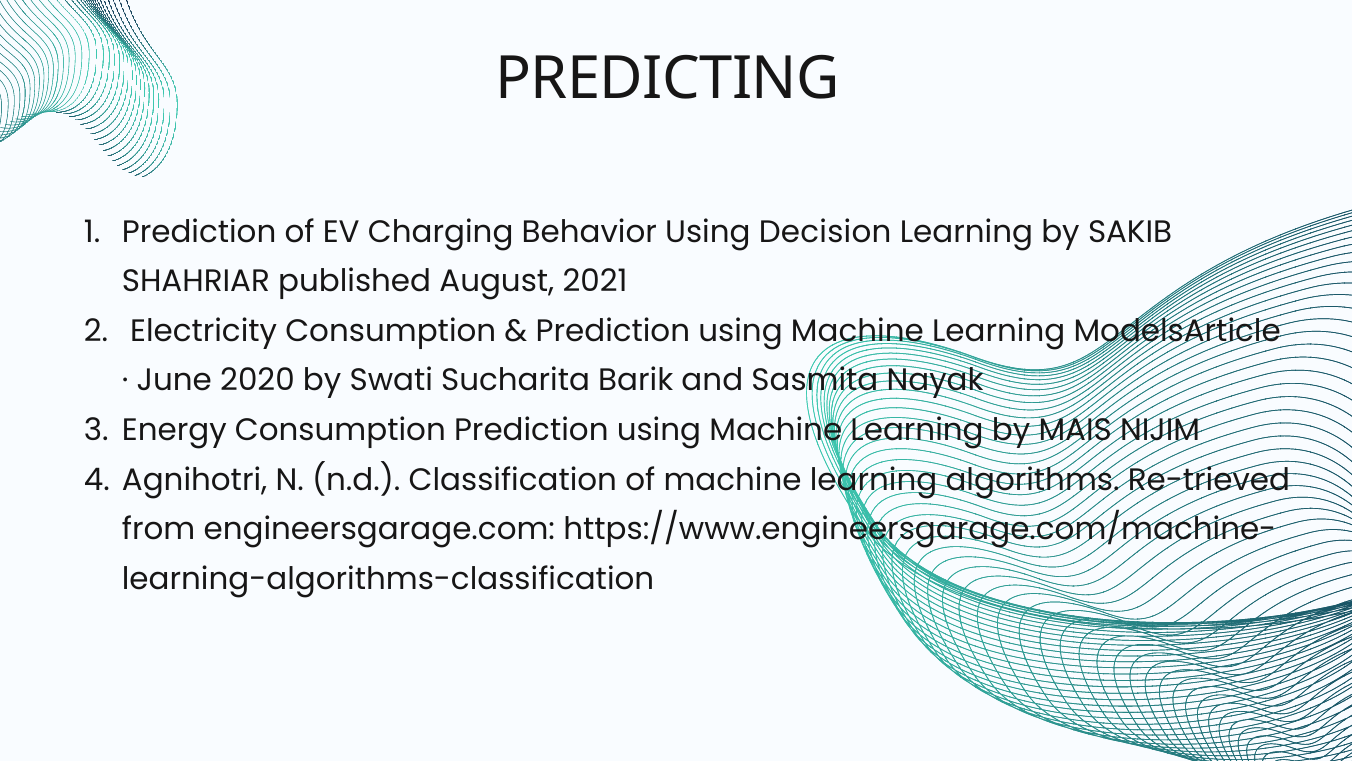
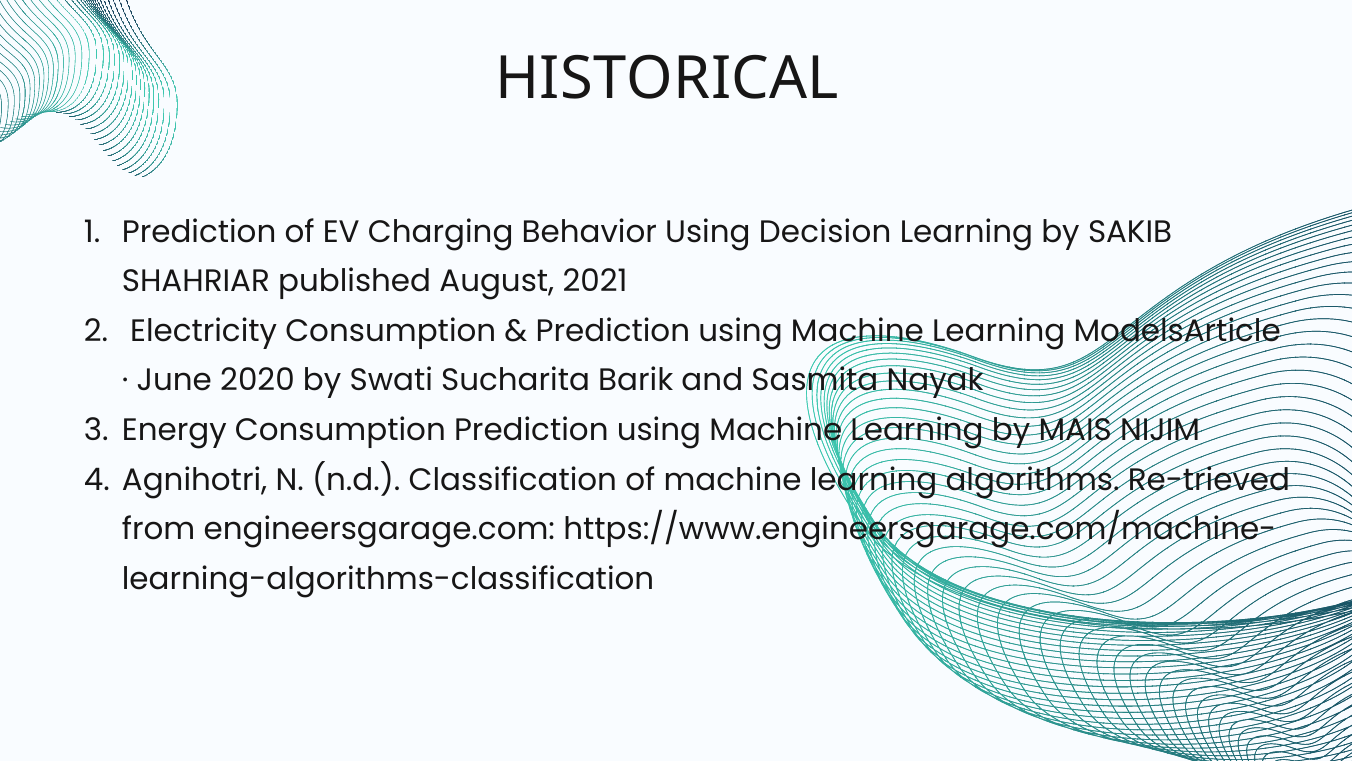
PREDICTING: PREDICTING -> HISTORICAL (667, 79)
